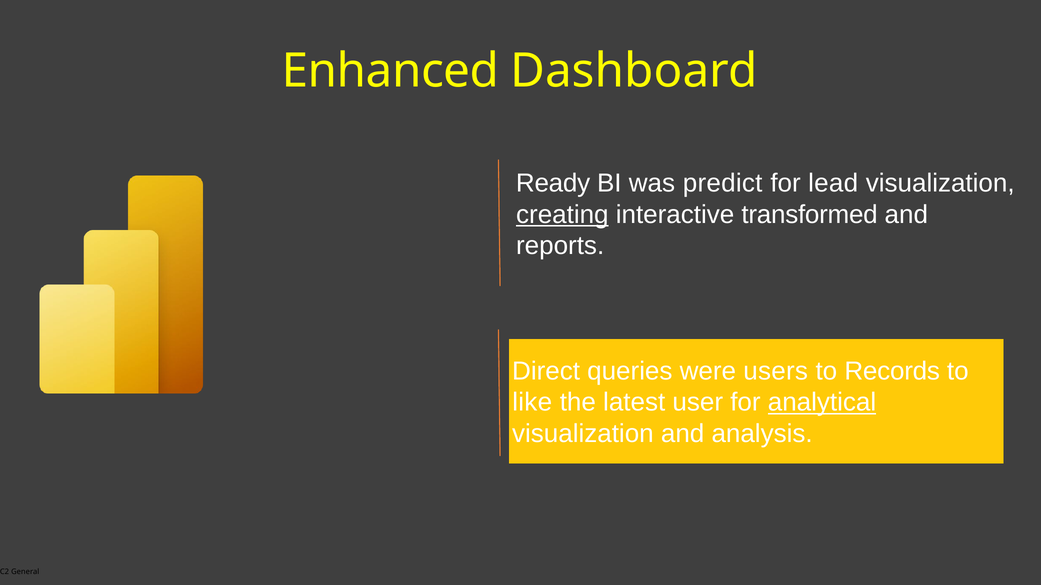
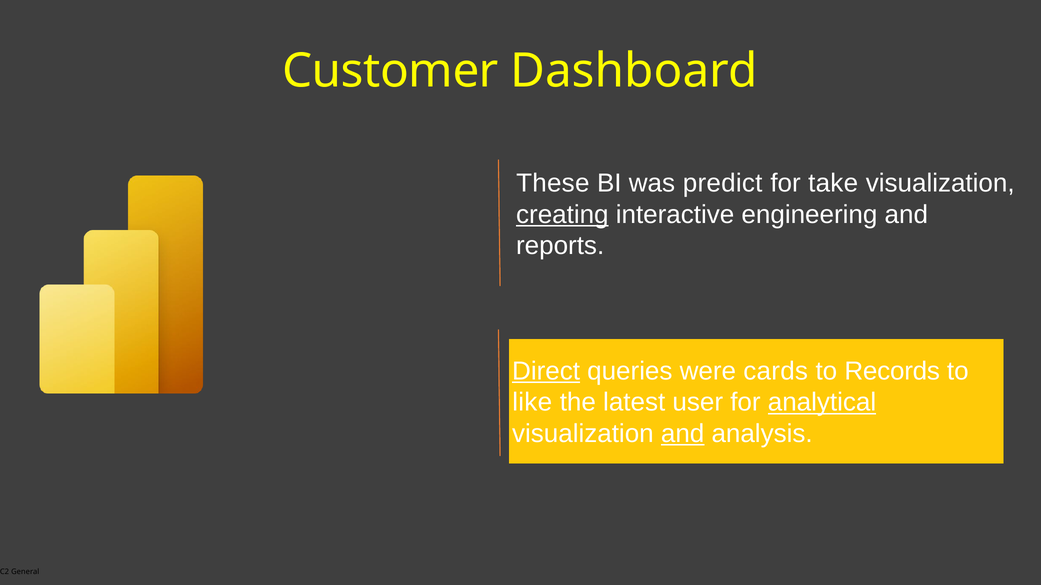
Enhanced: Enhanced -> Customer (390, 71)
Ready: Ready -> These (553, 183)
lead: lead -> take (833, 183)
transformed: transformed -> engineering (809, 215)
Direct underline: none -> present (546, 372)
users: users -> cards (776, 372)
and underline: none -> present (683, 434)
